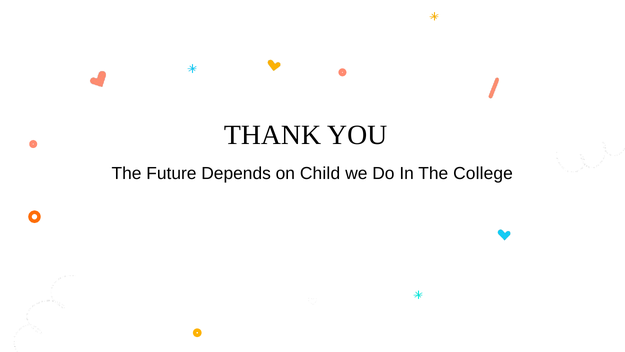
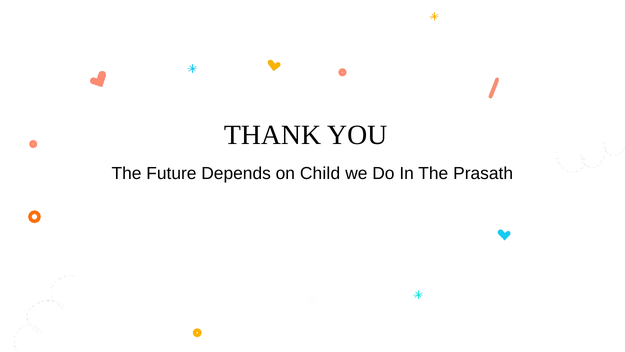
College: College -> Prasath (483, 173)
